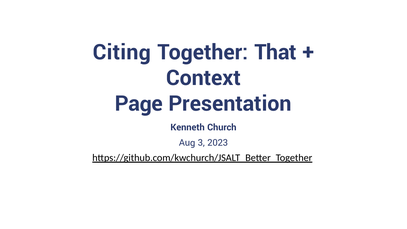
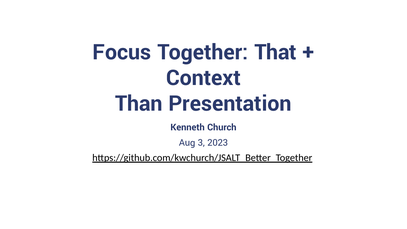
Citing: Citing -> Focus (122, 52)
Page: Page -> Than (139, 103)
